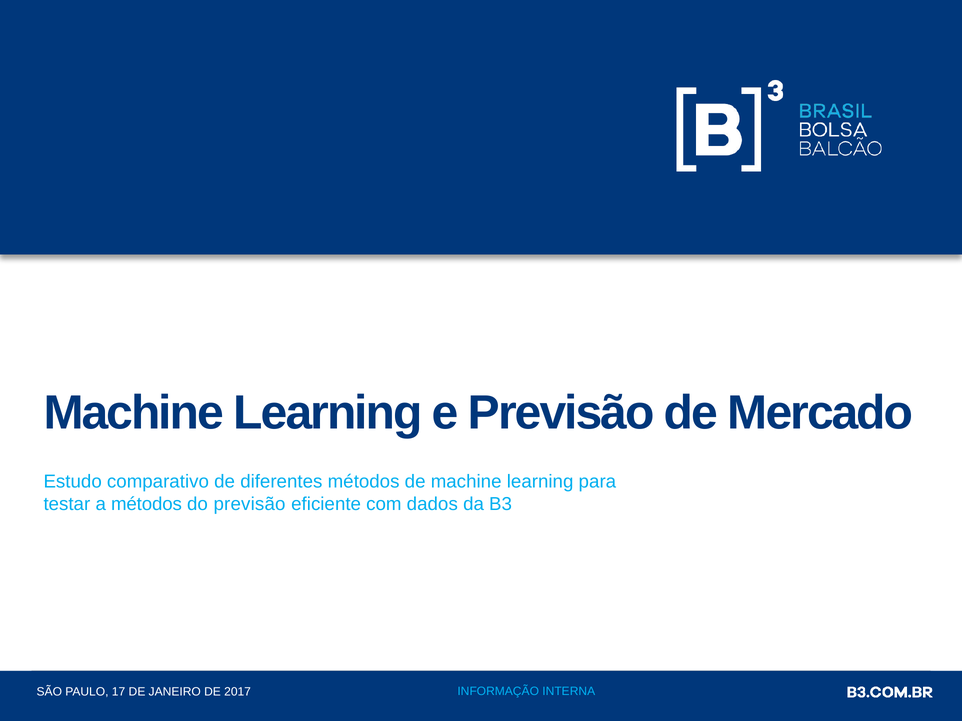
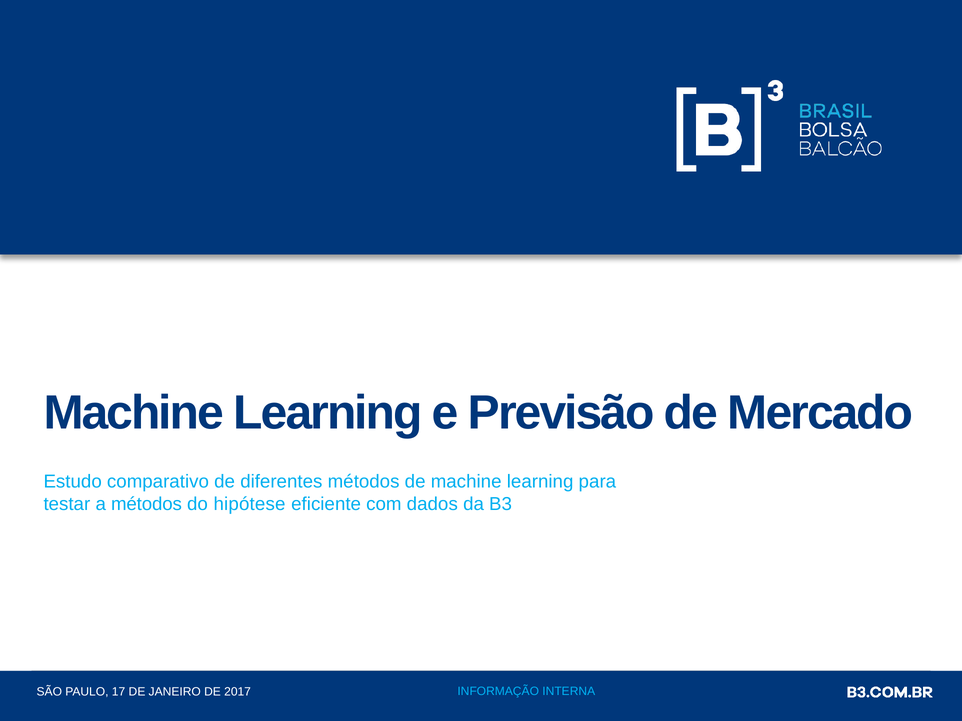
do previsão: previsão -> hipótese (250, 505)
